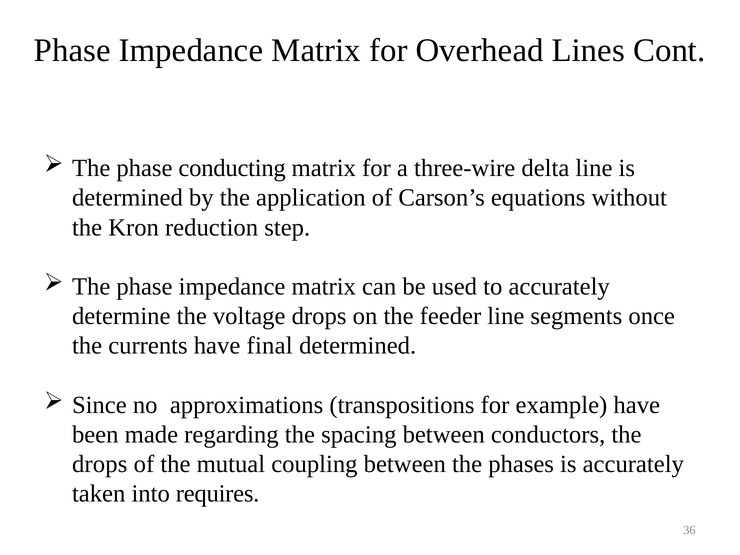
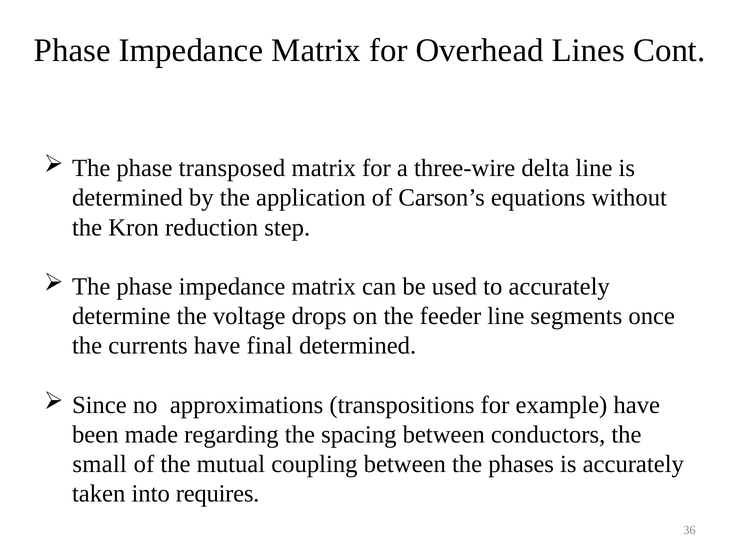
conducting: conducting -> transposed (232, 168)
drops: drops -> small (100, 464)
